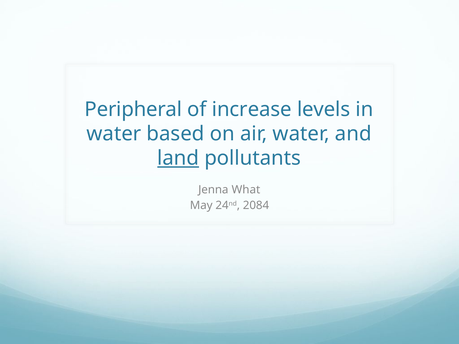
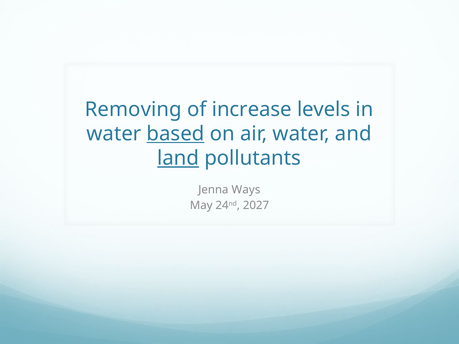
Peripheral: Peripheral -> Removing (133, 109)
based underline: none -> present (176, 134)
What: What -> Ways (246, 190)
2084: 2084 -> 2027 (256, 206)
